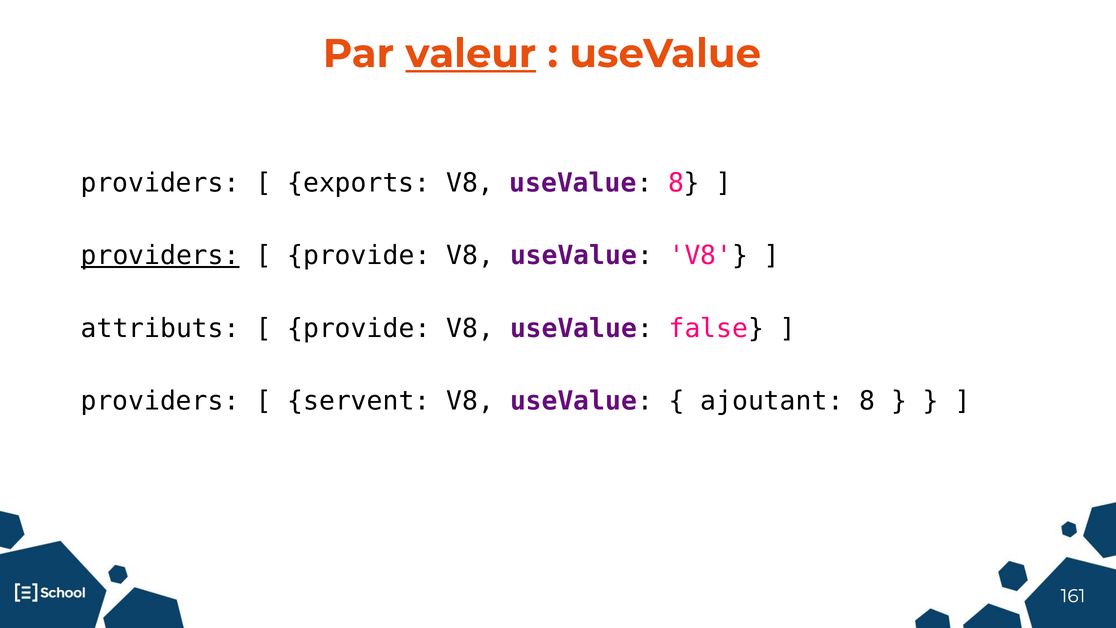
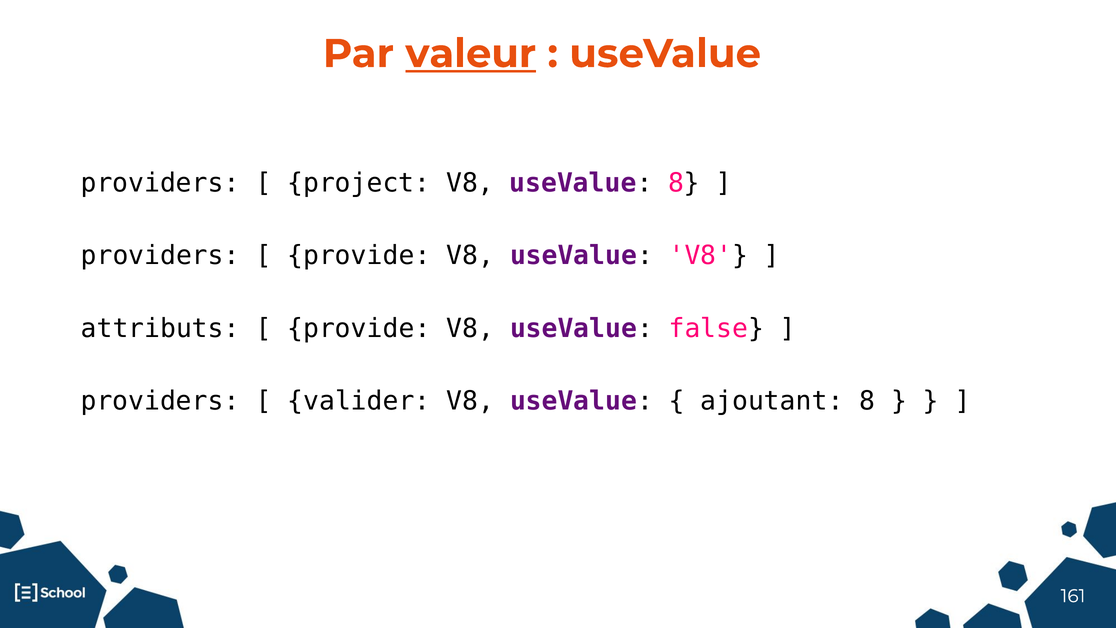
exports: exports -> project (359, 183)
providers underline: present -> none (160, 256)
servent: servent -> valider (359, 401)
